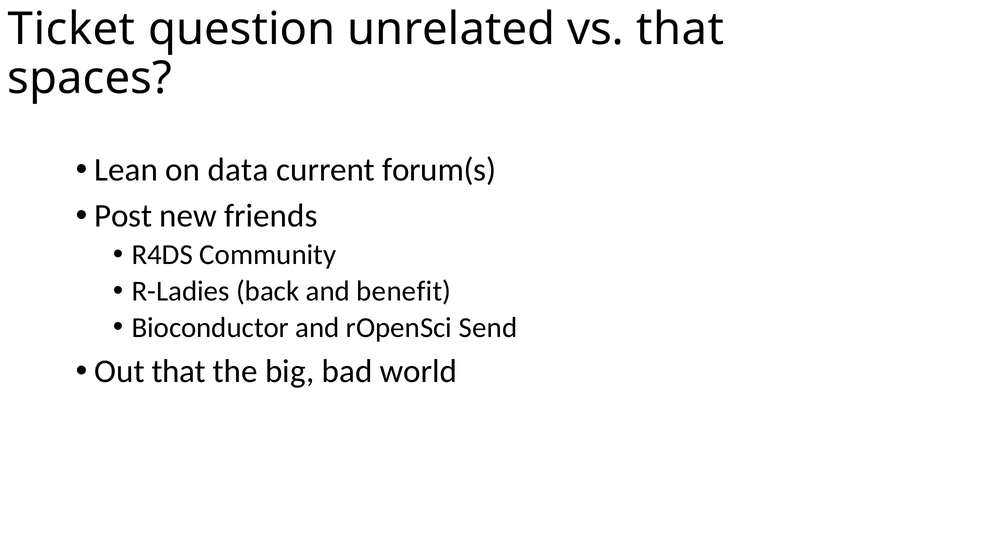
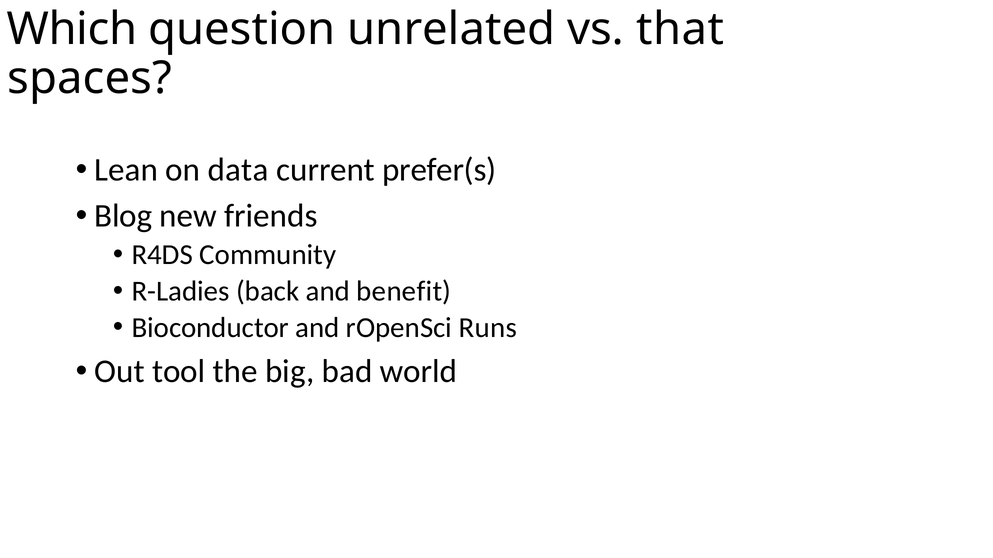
Ticket: Ticket -> Which (72, 29)
forum(s: forum(s -> prefer(s (439, 170)
Post: Post -> Blog (123, 216)
Send: Send -> Runs (488, 328)
Out that: that -> tool (179, 372)
